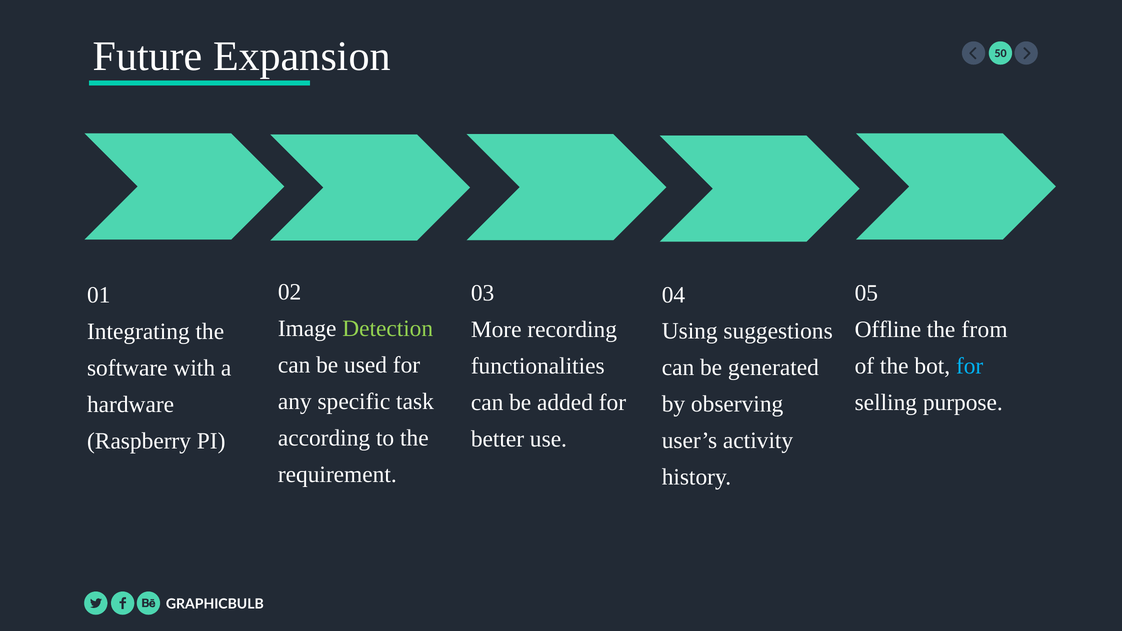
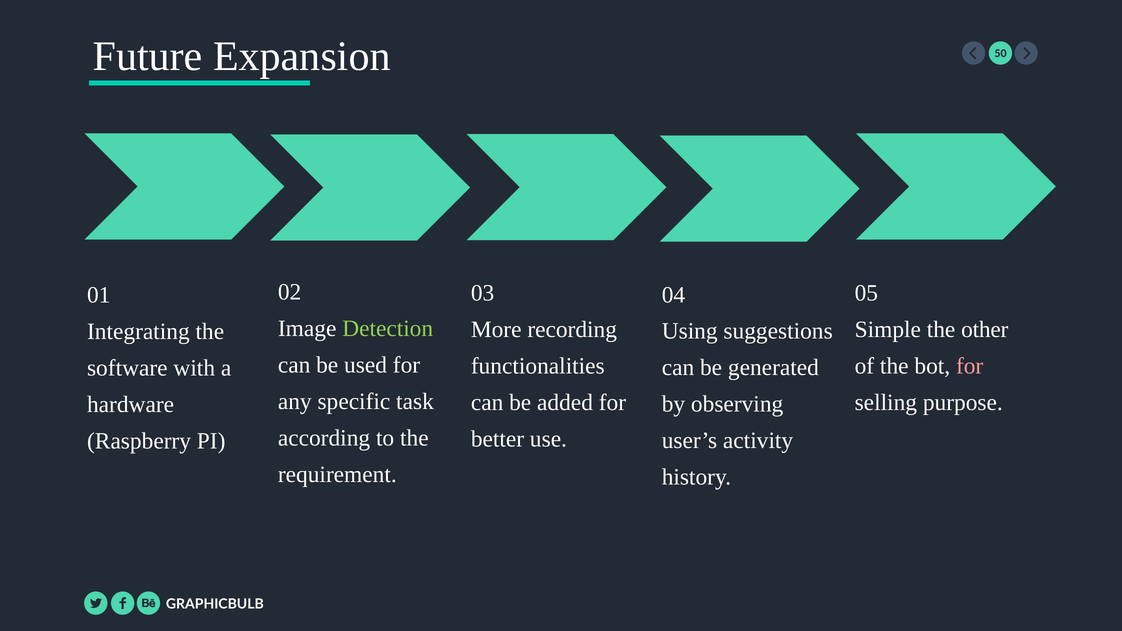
Offline: Offline -> Simple (888, 329)
from: from -> other (985, 329)
for colour: light blue -> pink (970, 366)
